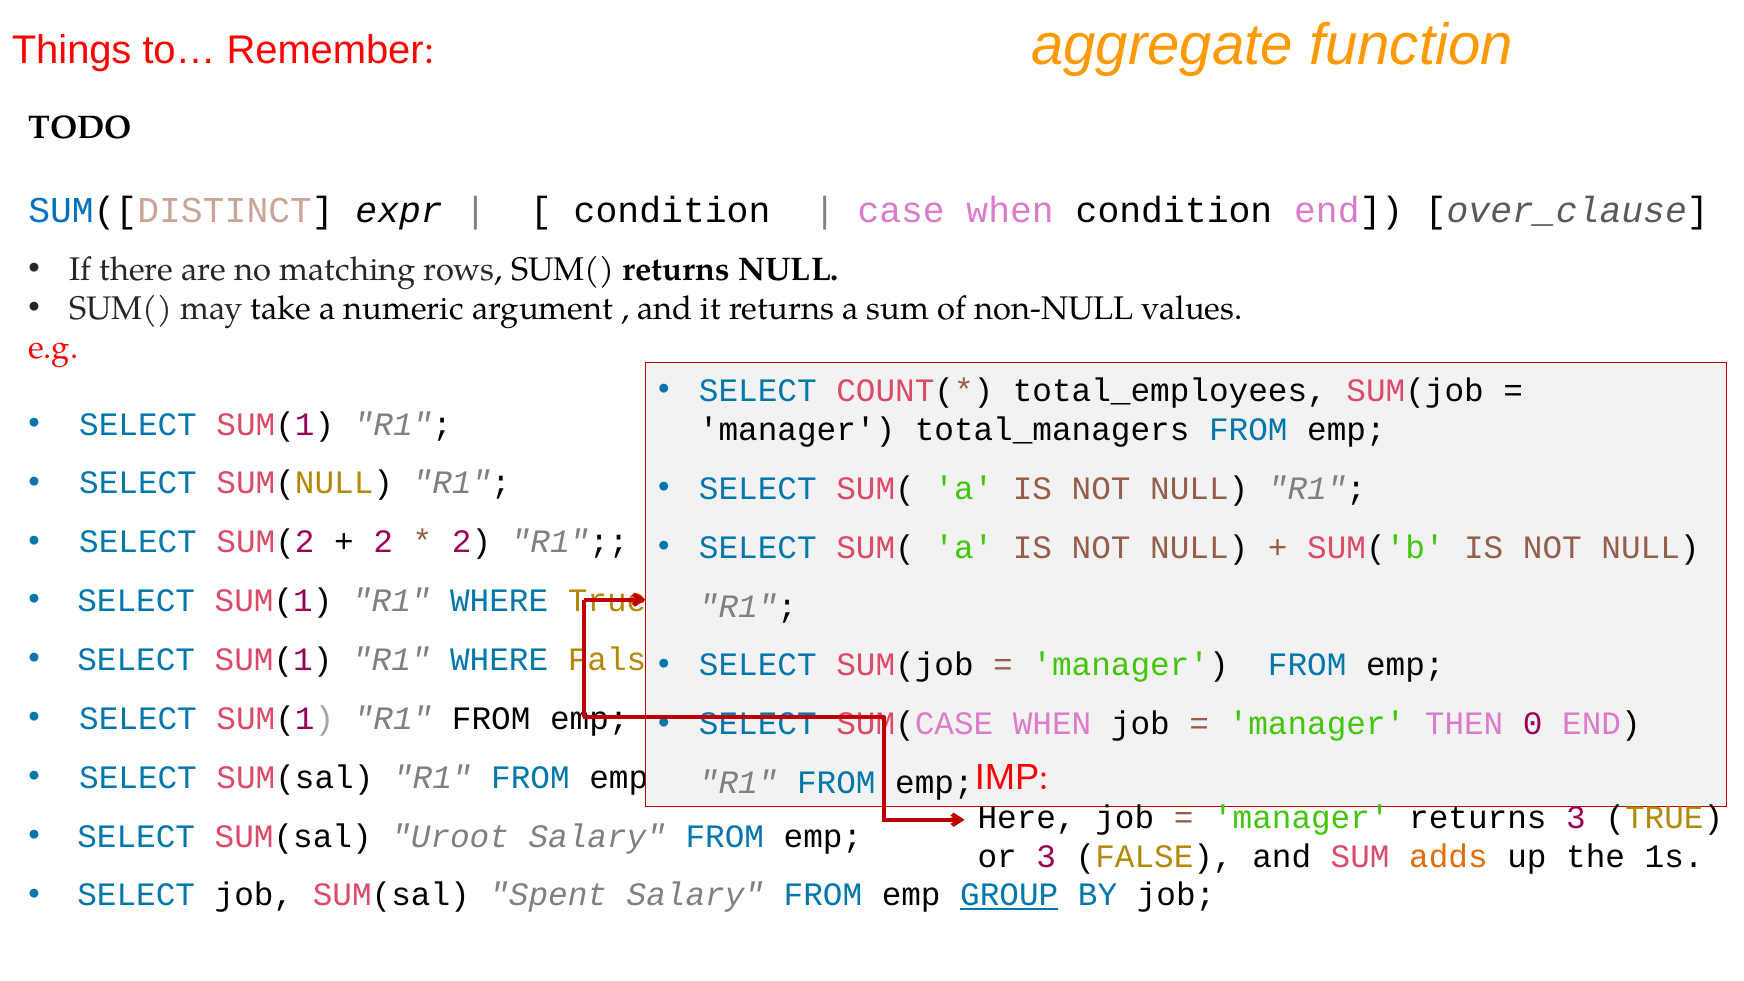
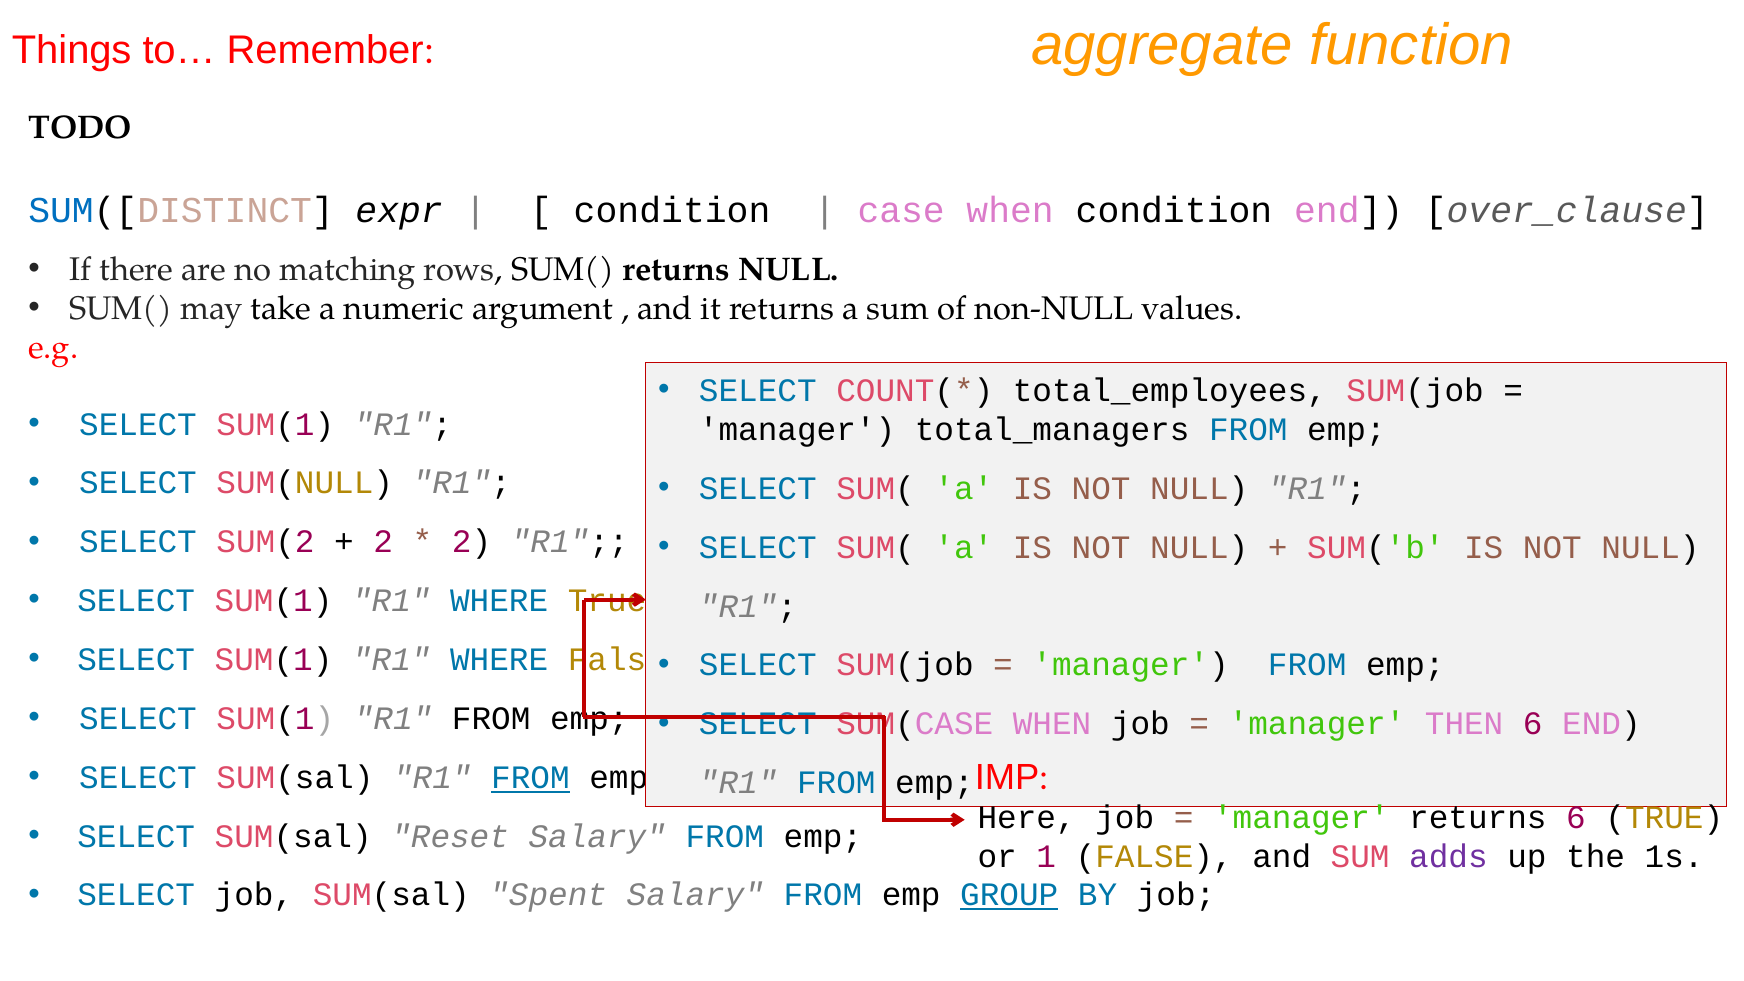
THEN 0: 0 -> 6 (1533, 724)
FROM underline: none -> present (530, 777)
returns 3: 3 -> 6 (1576, 818)
Uroot: Uroot -> Reset (450, 836)
or 3: 3 -> 1 (1046, 857)
adds colour: orange -> purple (1448, 857)
